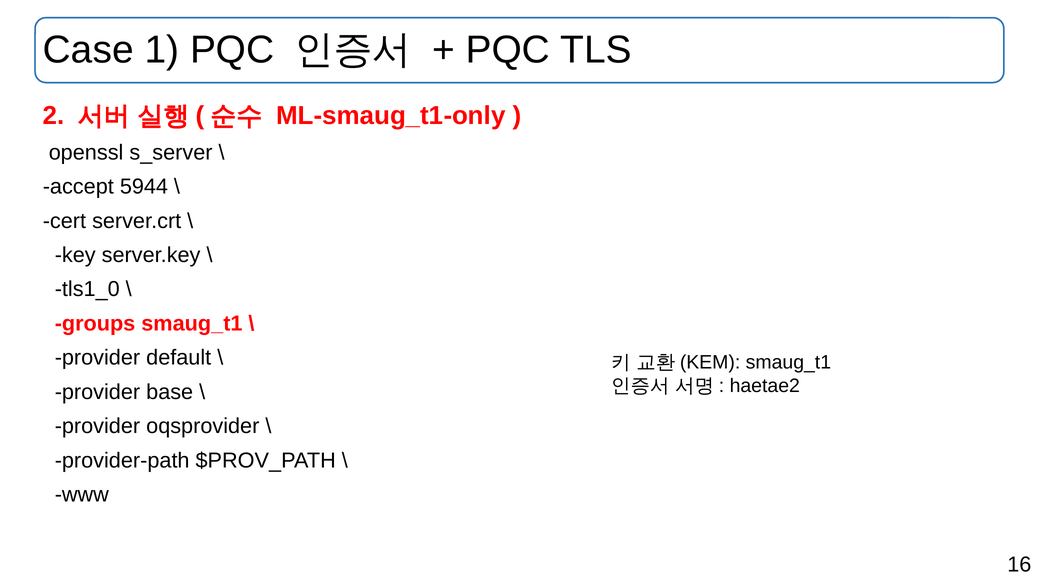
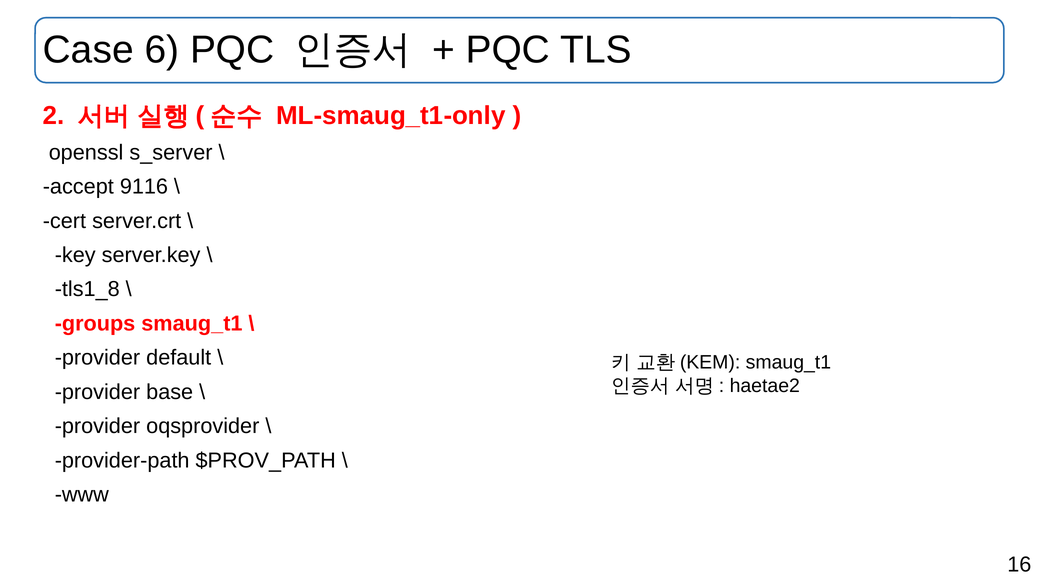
1: 1 -> 6 (162, 50)
5944: 5944 -> 9116 (144, 187)
tls1_0: tls1_0 -> tls1_8 (87, 290)
